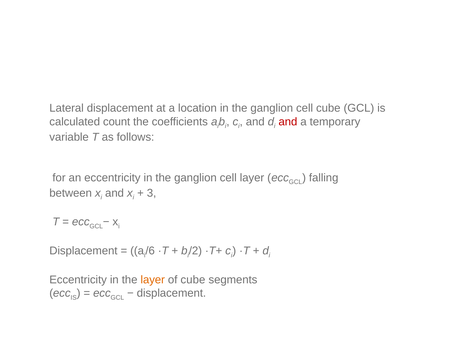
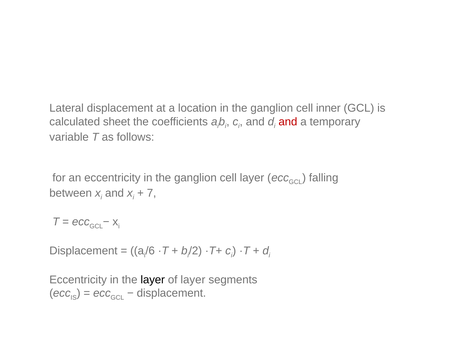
cell cube: cube -> inner (328, 108)
count: count -> sheet (117, 122)
3: 3 -> 7 (152, 193)
layer colour: orange -> black (153, 279)
of cube: cube -> layer (193, 279)
